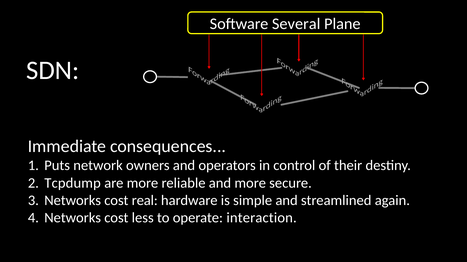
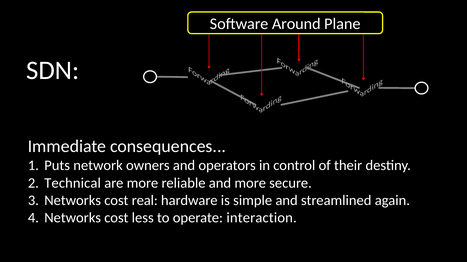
Several: Several -> Around (296, 24)
Tcpdump: Tcpdump -> Technical (73, 183)
